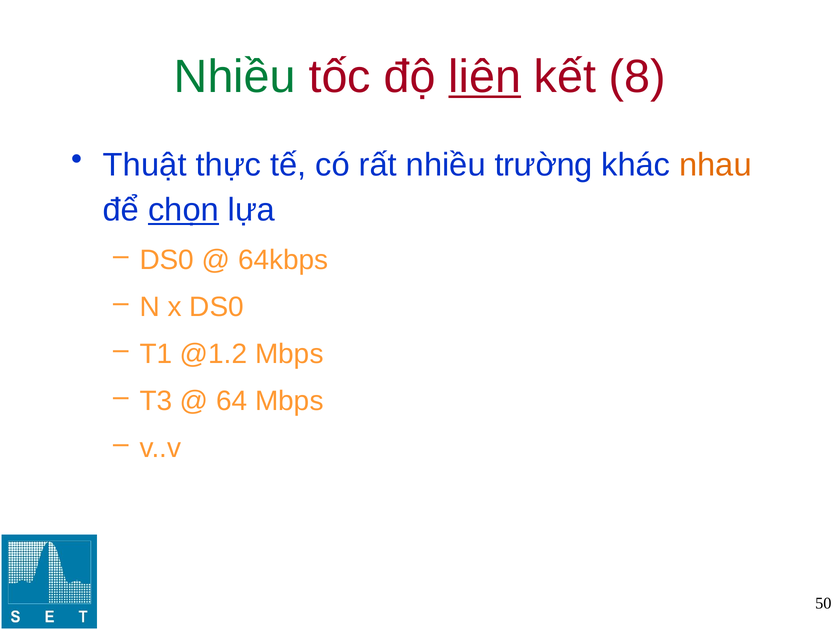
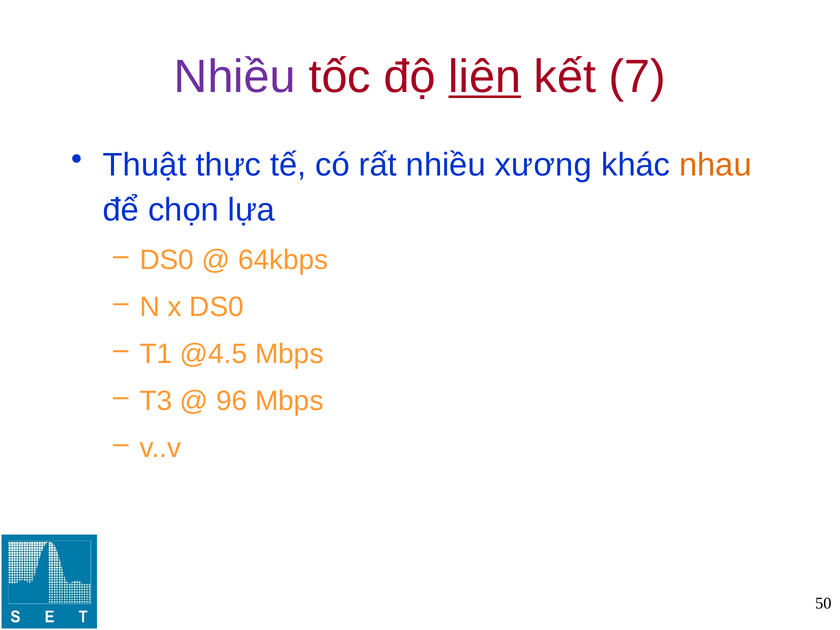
Nhiều colour: green -> purple (235, 77)
8: 8 -> 7 (637, 77)
trường: trường -> xương (543, 165)
chọn underline: present -> none (183, 210)
@1.2: @1.2 -> @4.5 (214, 354)
64: 64 -> 96 (232, 401)
